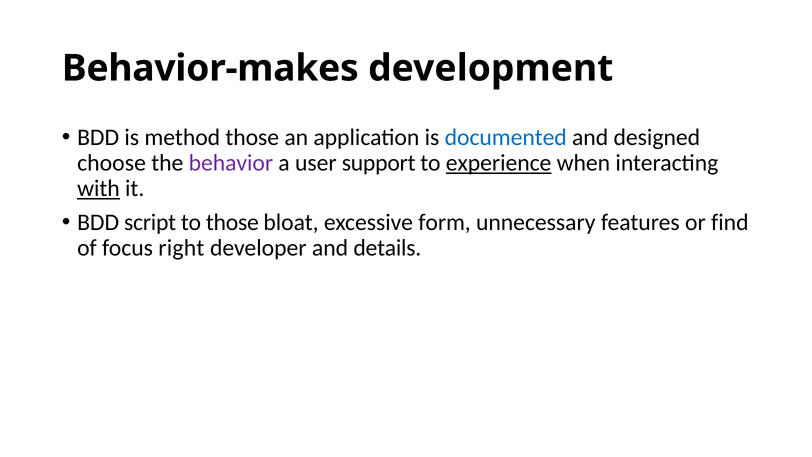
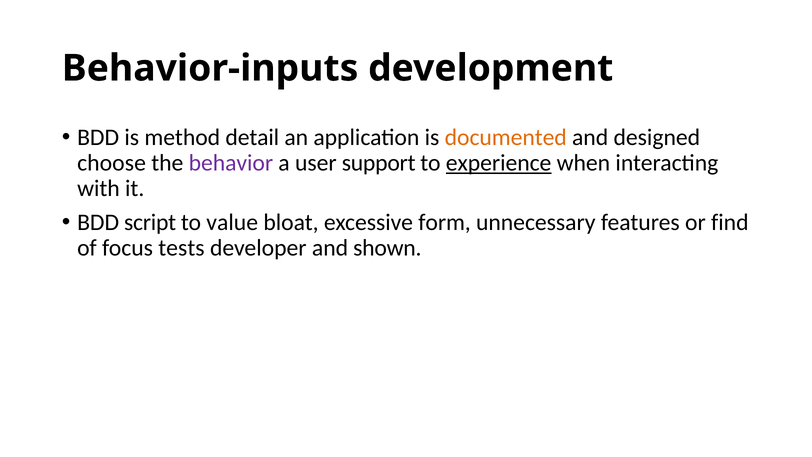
Behavior-makes: Behavior-makes -> Behavior-inputs (210, 68)
method those: those -> detail (252, 137)
documented colour: blue -> orange (506, 137)
with underline: present -> none (98, 188)
to those: those -> value (232, 222)
right: right -> tests (181, 248)
details: details -> shown (387, 248)
